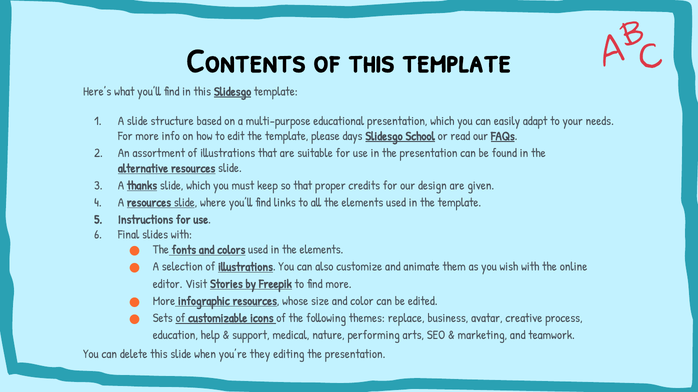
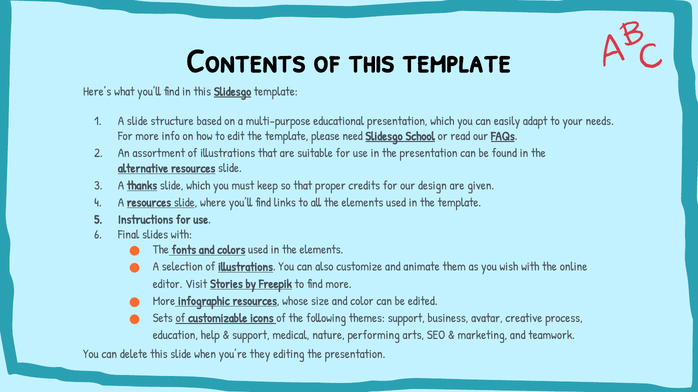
days: days -> need (353, 136)
themes replace: replace -> support (406, 319)
